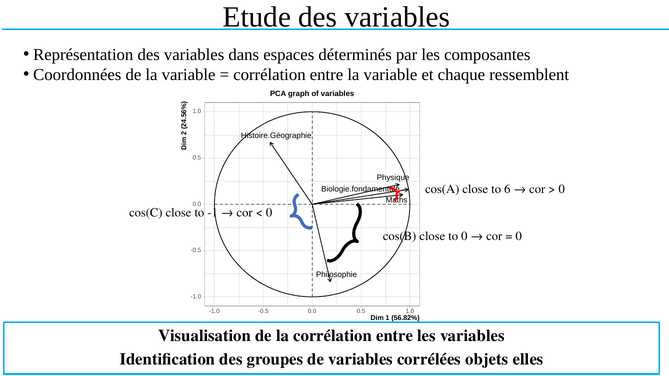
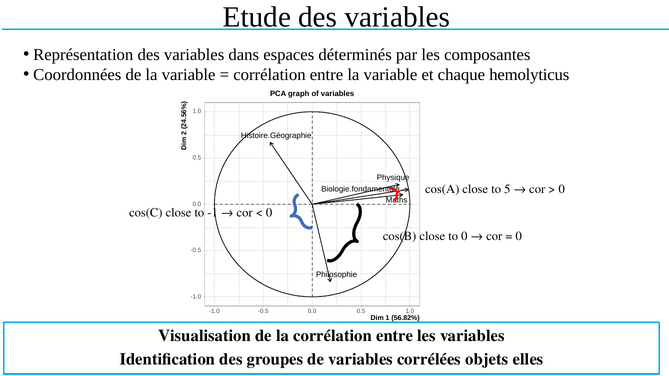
ressemblent: ressemblent -> hemolyticus (529, 75)
to 6: 6 -> 5 (507, 189)
